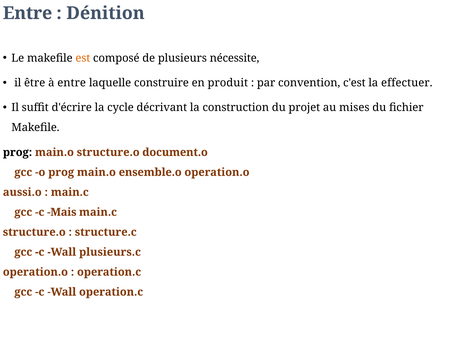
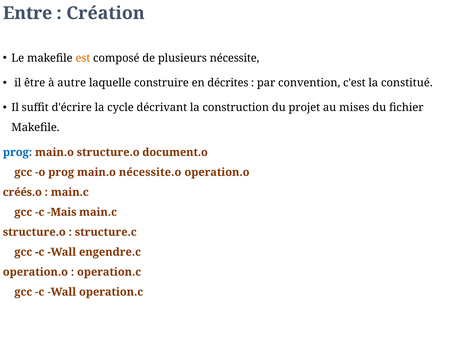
Dénition: Dénition -> Création (105, 13)
à entre: entre -> autre (72, 83)
produit: produit -> décrites (228, 83)
effectuer: effectuer -> constitué (407, 83)
prog colour: black -> blue (18, 152)
ensemble.o: ensemble.o -> nécessite.o (150, 172)
aussi.o: aussi.o -> créés.o (22, 192)
plusieurs.c: plusieurs.c -> engendre.c (110, 252)
